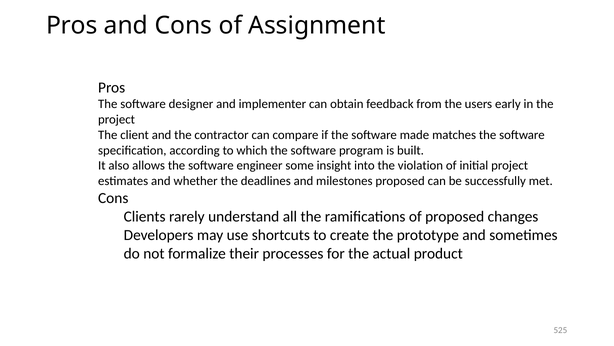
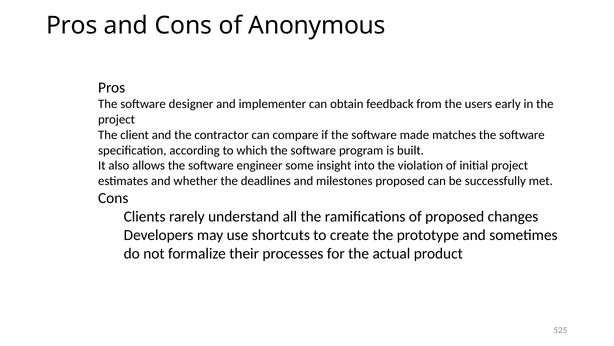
Assignment: Assignment -> Anonymous (317, 25)
